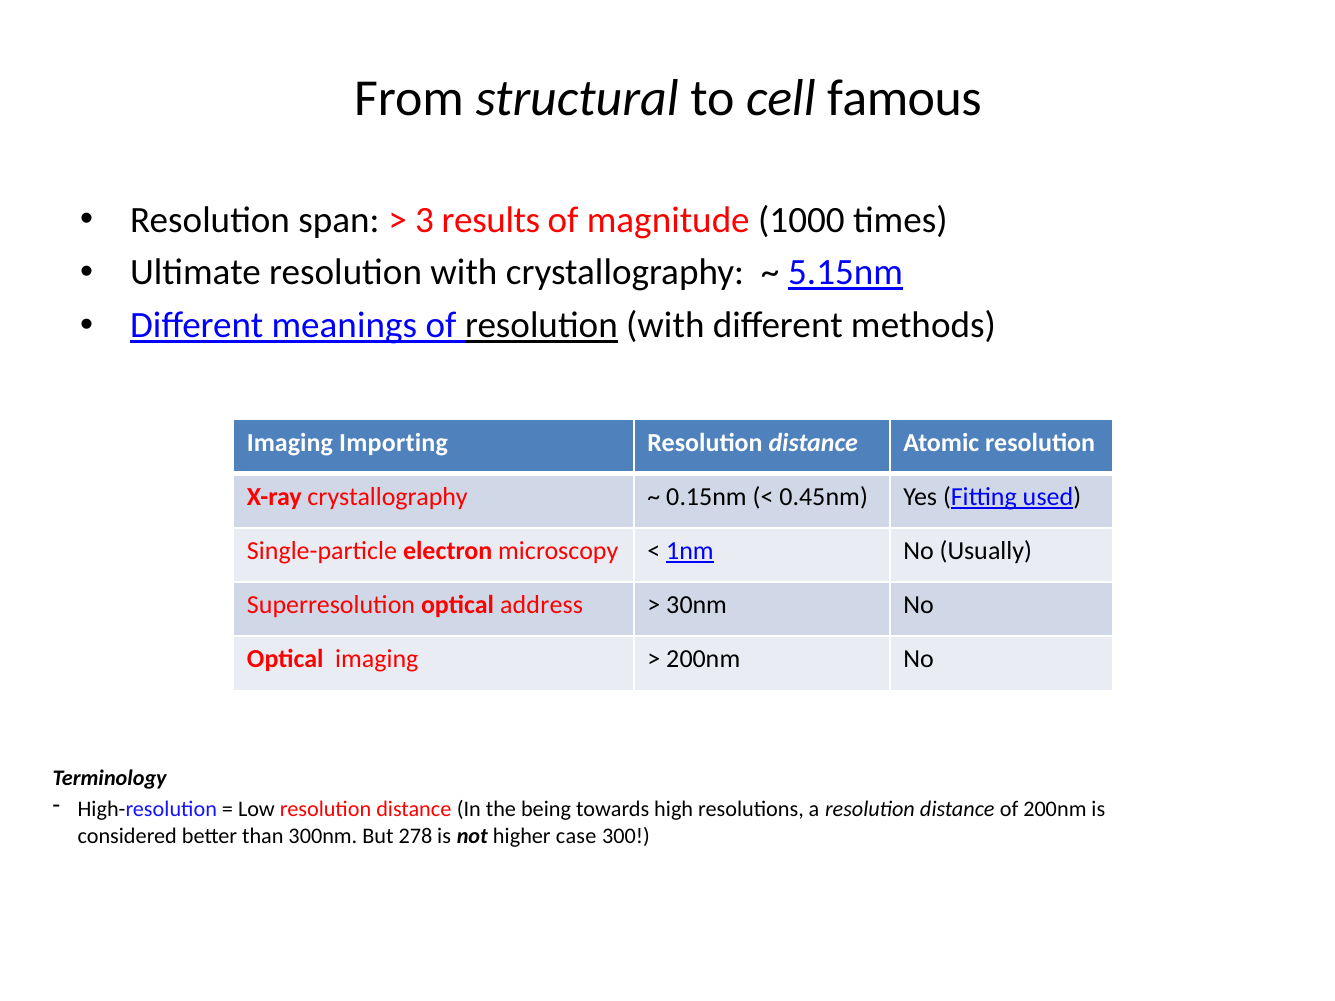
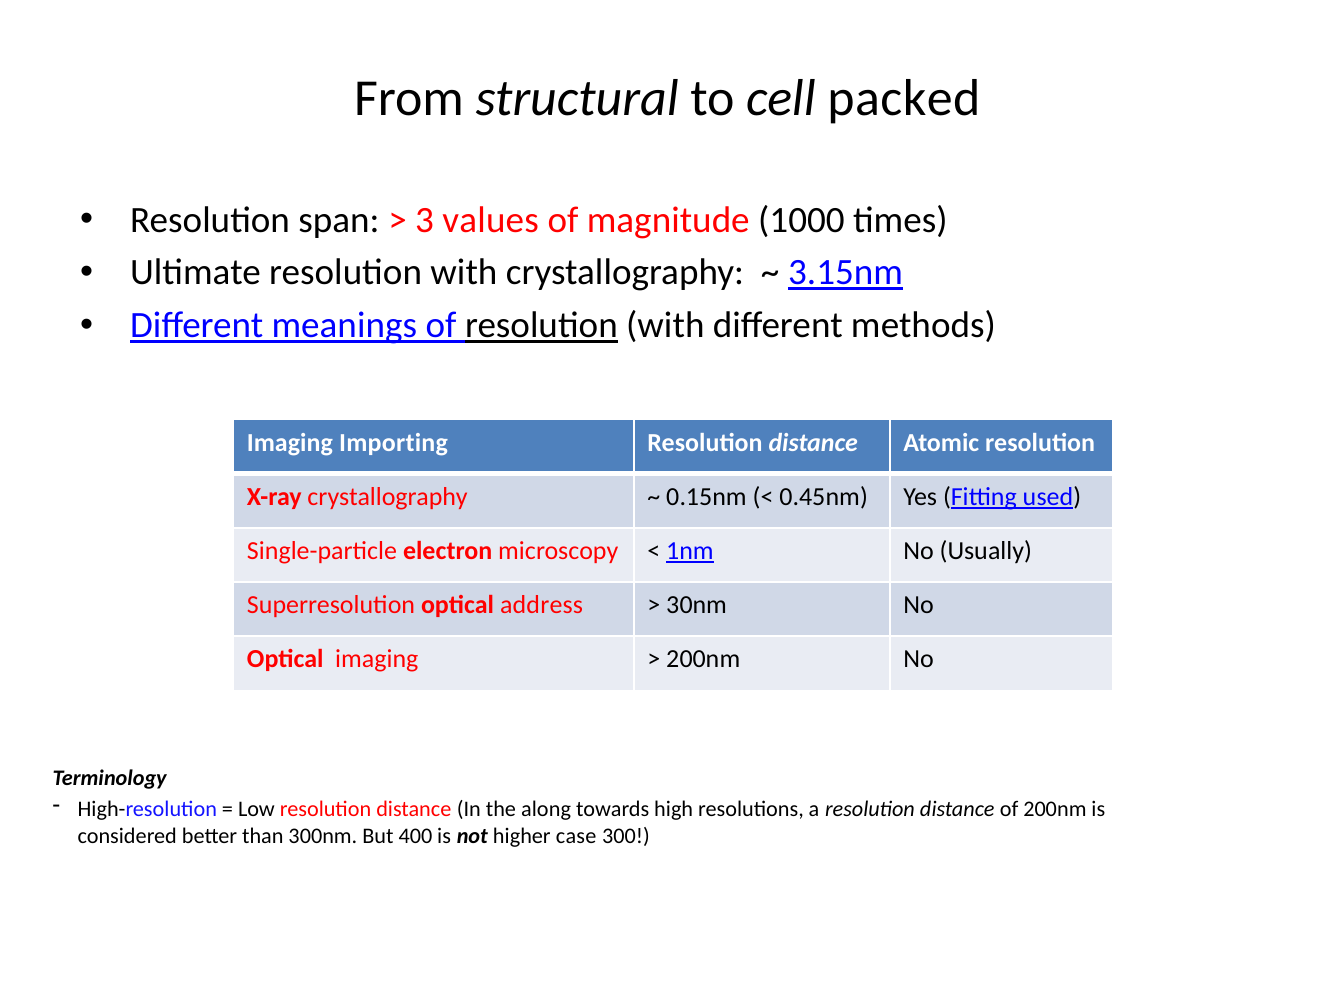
famous: famous -> packed (904, 98)
results: results -> values (491, 221)
5.15nm: 5.15nm -> 3.15nm (846, 273)
being: being -> along (546, 809)
278: 278 -> 400 (415, 836)
